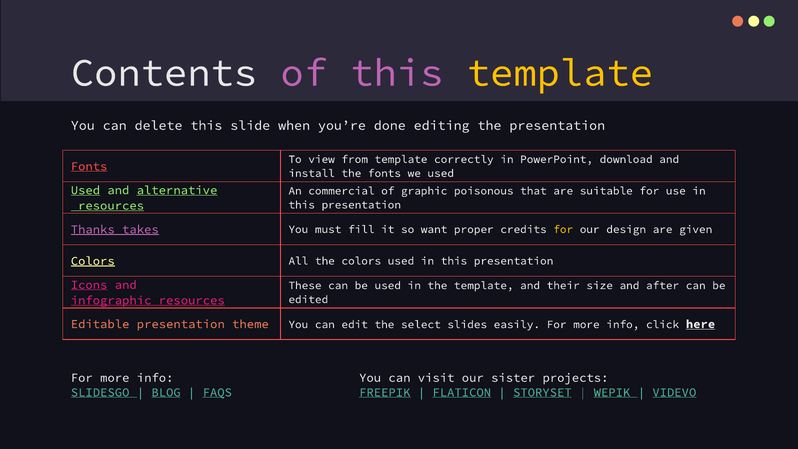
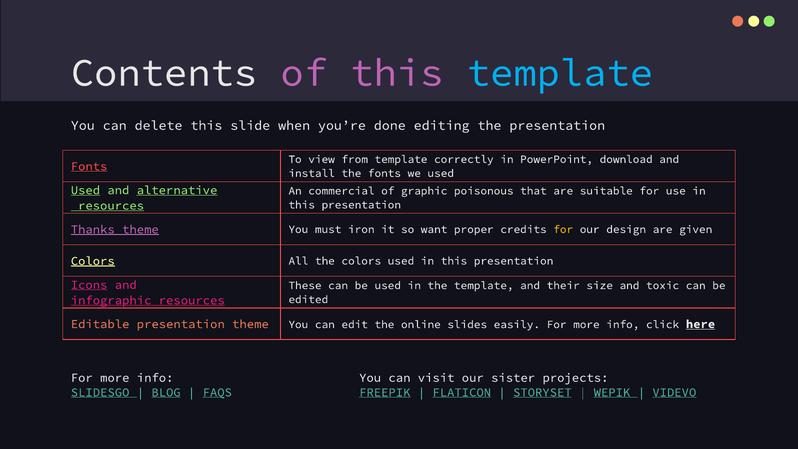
template colour: yellow -> light blue (560, 73)
Thanks takes: takes -> theme (140, 229)
fill: fill -> iron (361, 229)
after: after -> toxic (663, 285)
select: select -> online (421, 324)
